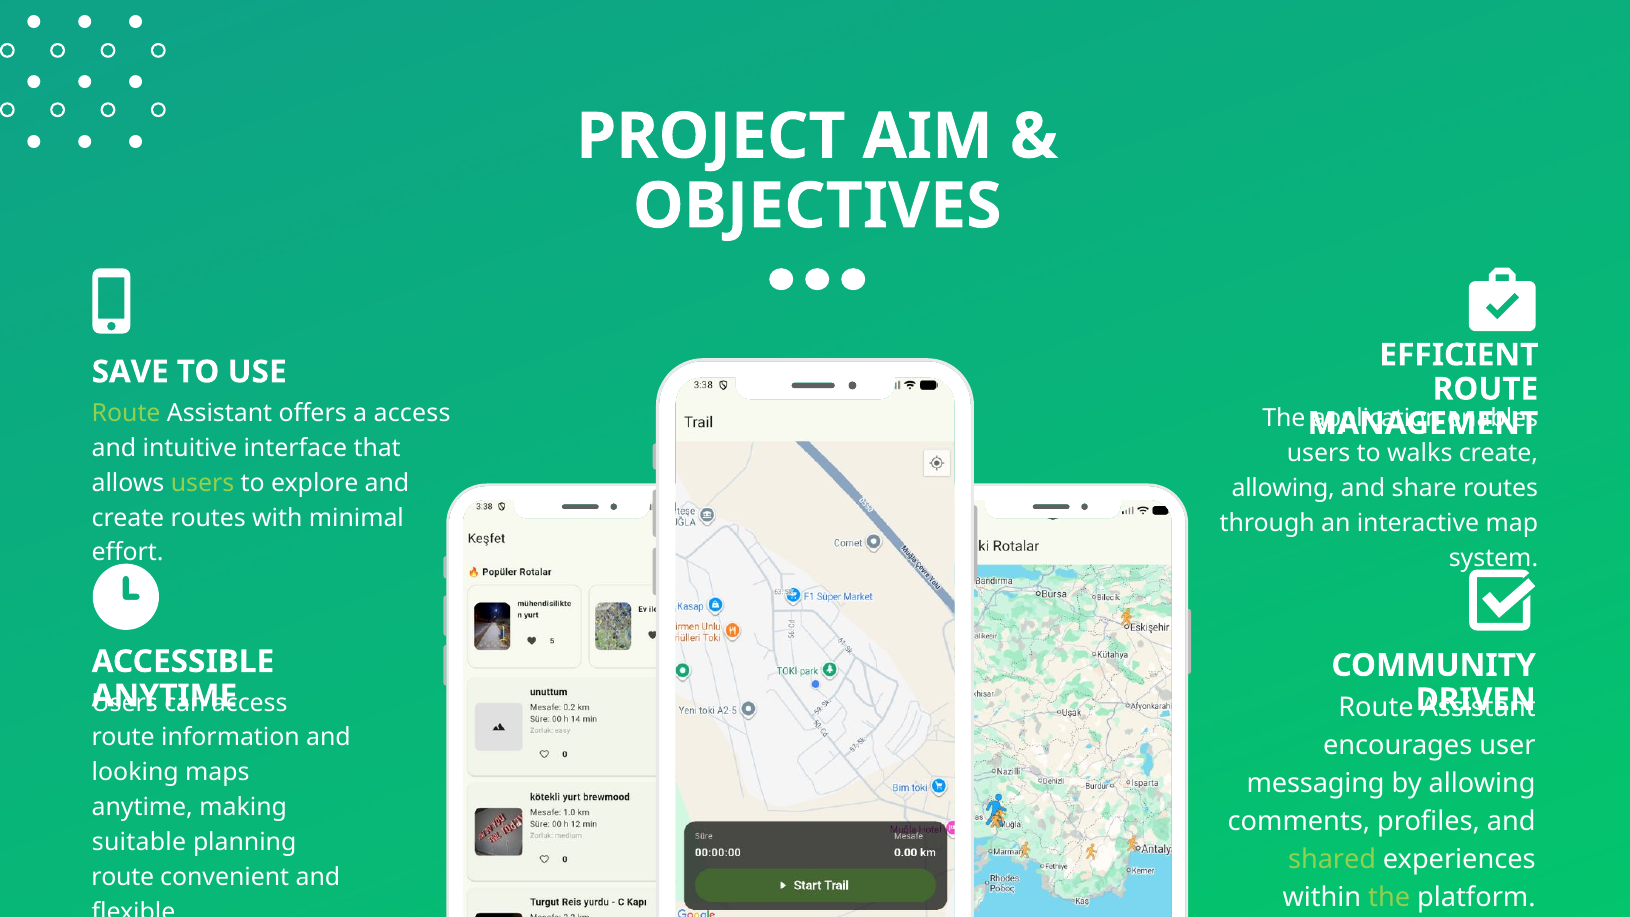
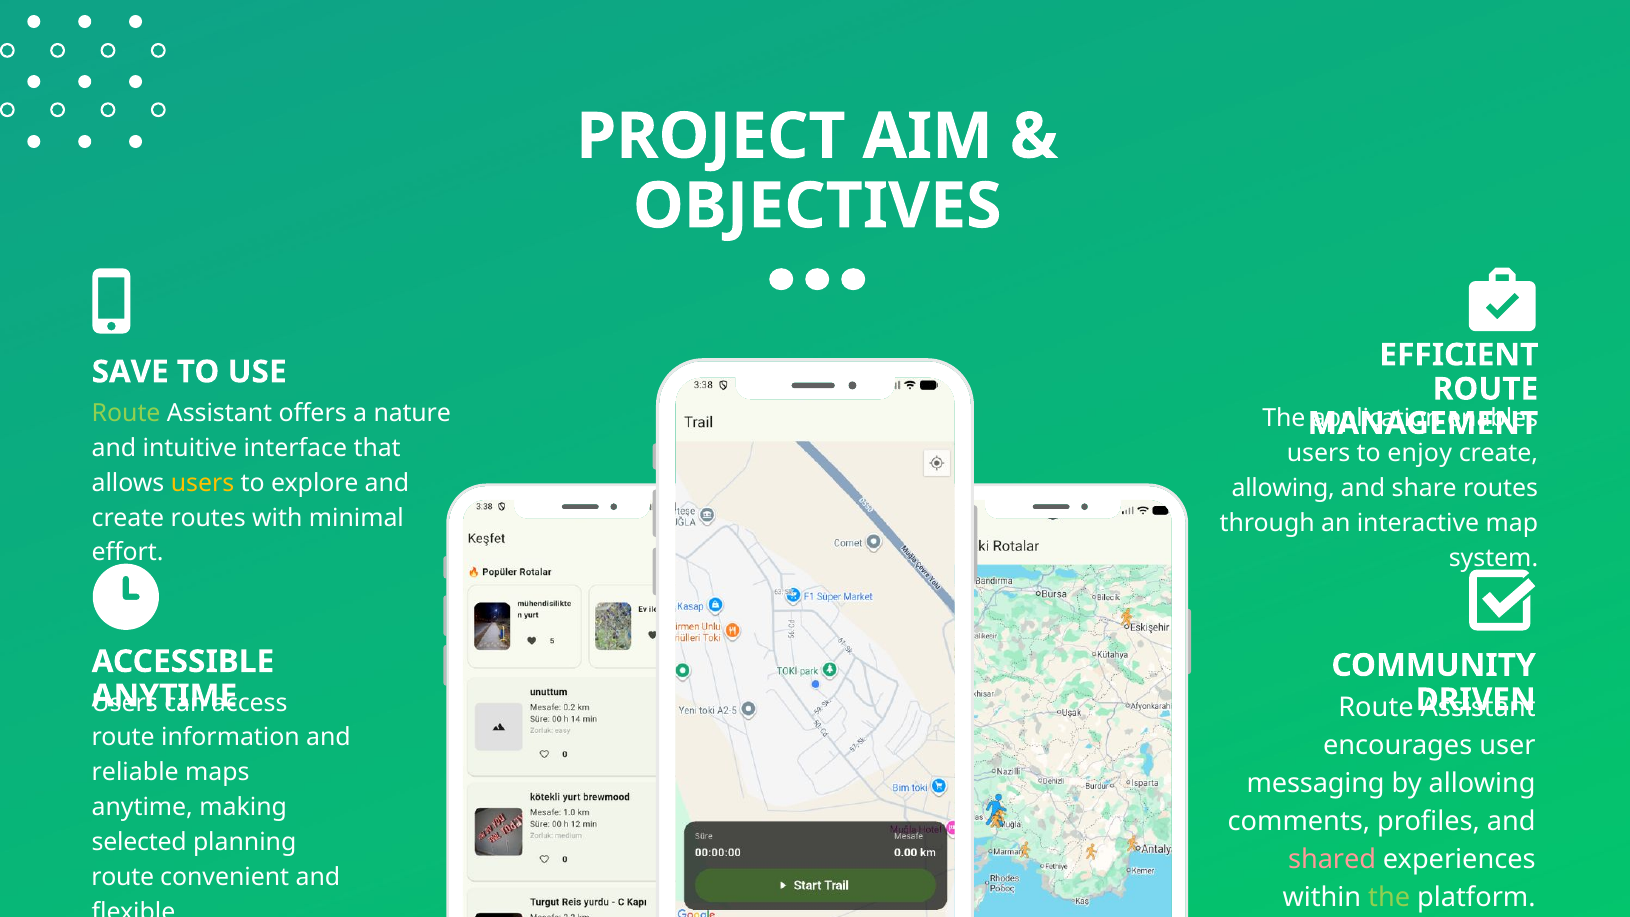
a access: access -> nature (412, 413)
walks: walks -> enjoy (1420, 453)
users colour: light green -> yellow (203, 483)
looking: looking -> reliable (135, 772)
suitable: suitable -> selected (139, 842)
shared colour: light green -> pink (1332, 860)
